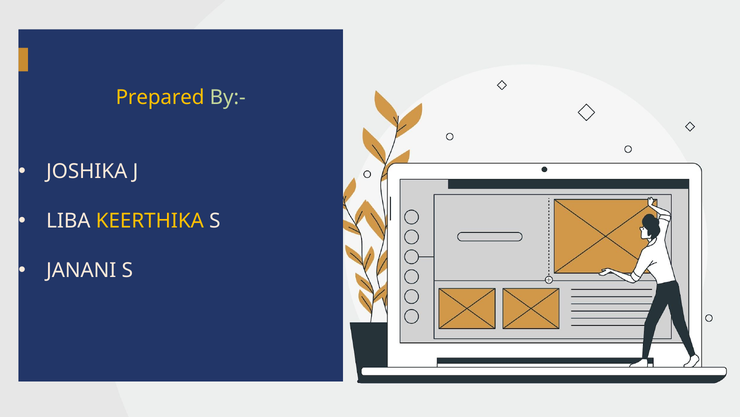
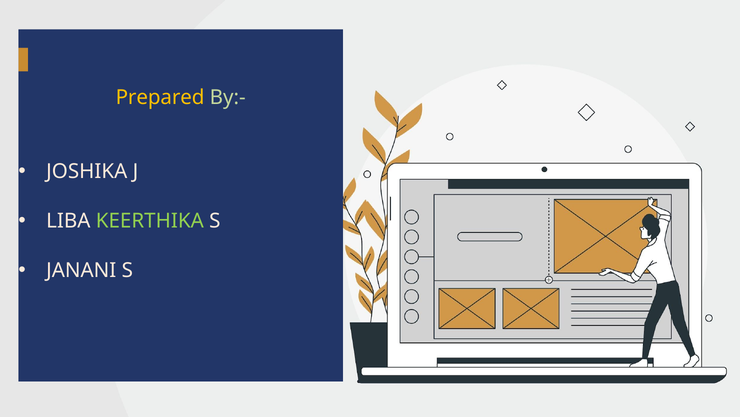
KEERTHIKA colour: yellow -> light green (150, 221)
